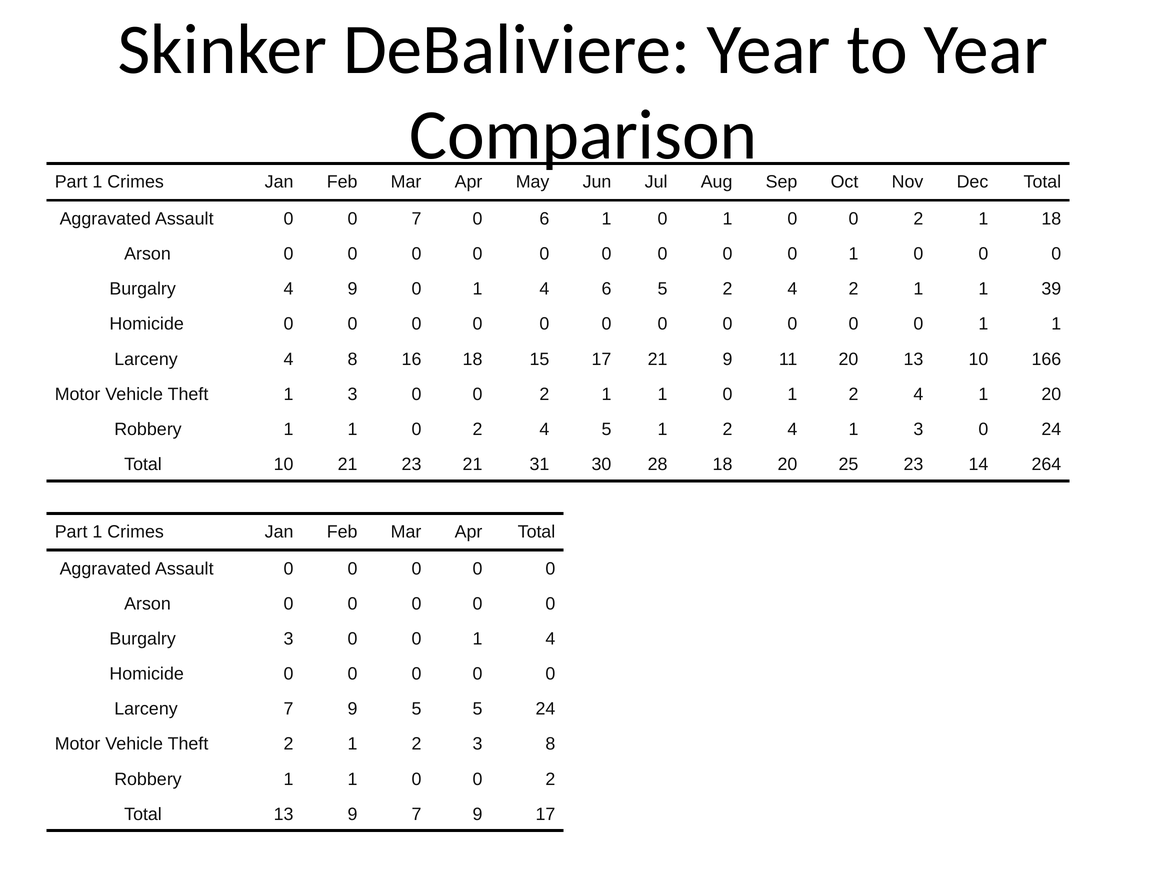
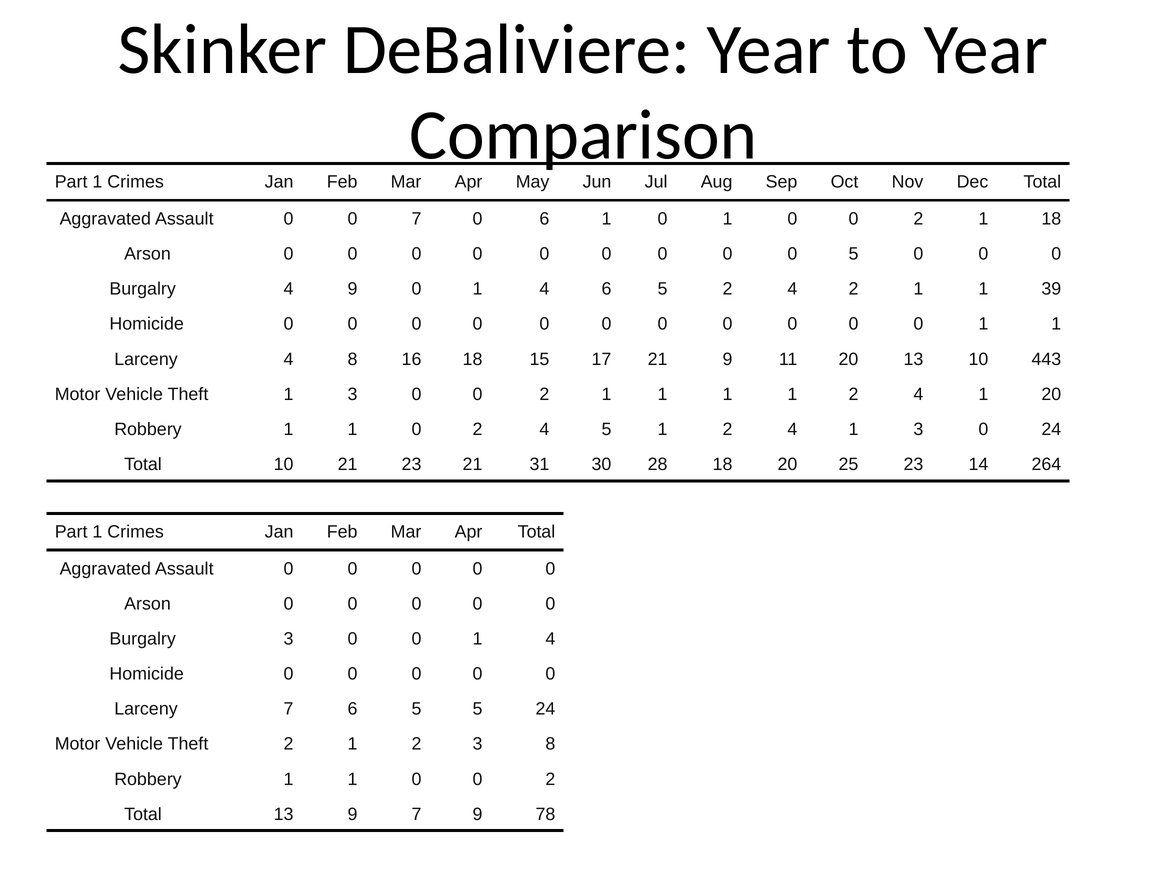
1: 1 -> 5 (853, 254)
166: 166 -> 443 (1046, 359)
2 1 1 0: 0 -> 1 (727, 394)
Larceny 7 9: 9 -> 6 (353, 709)
9 17: 17 -> 78 (545, 815)
